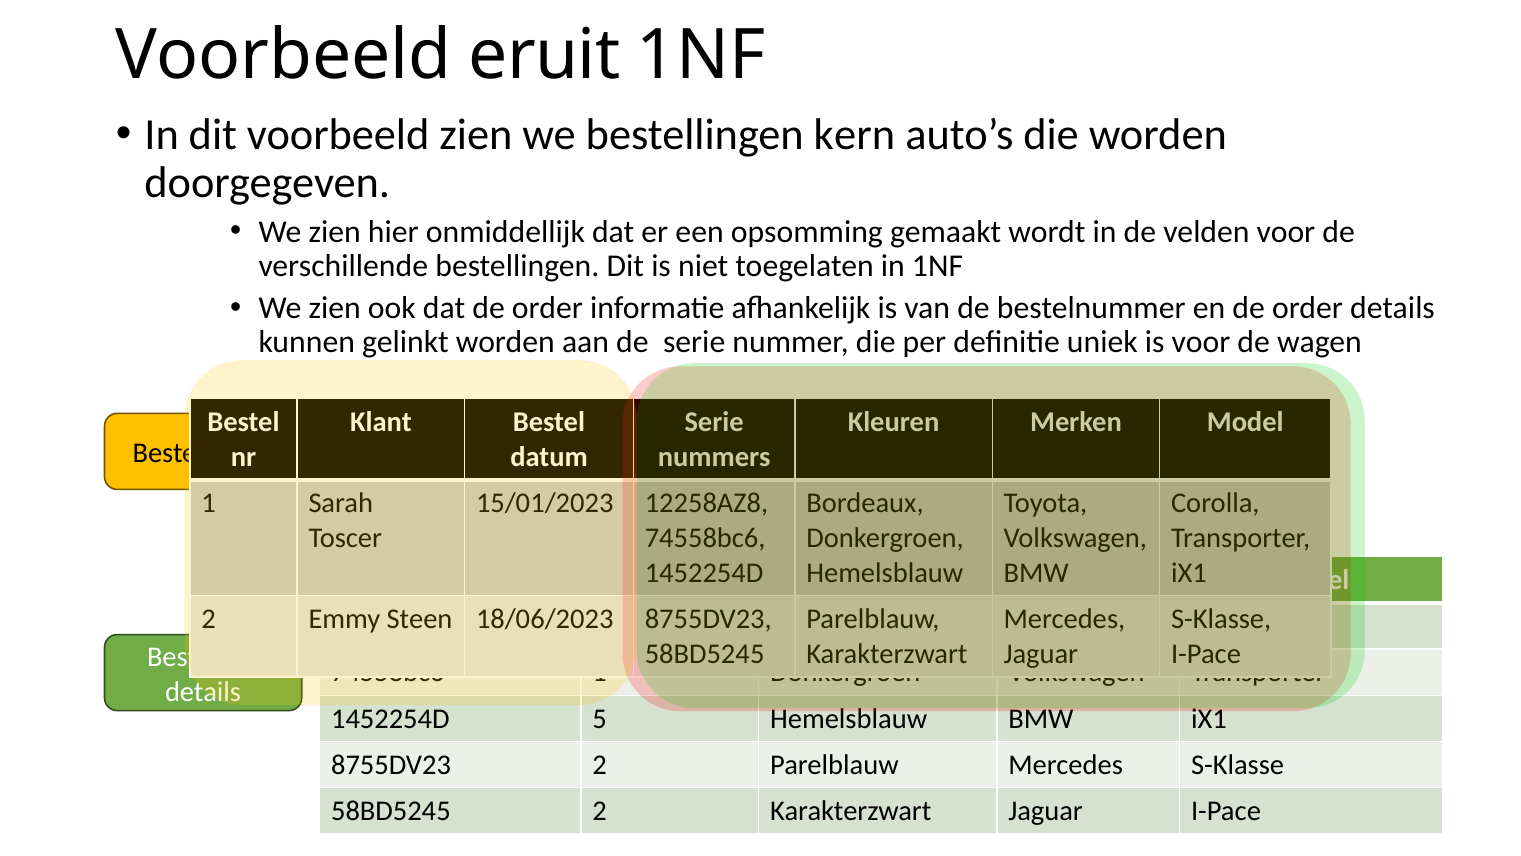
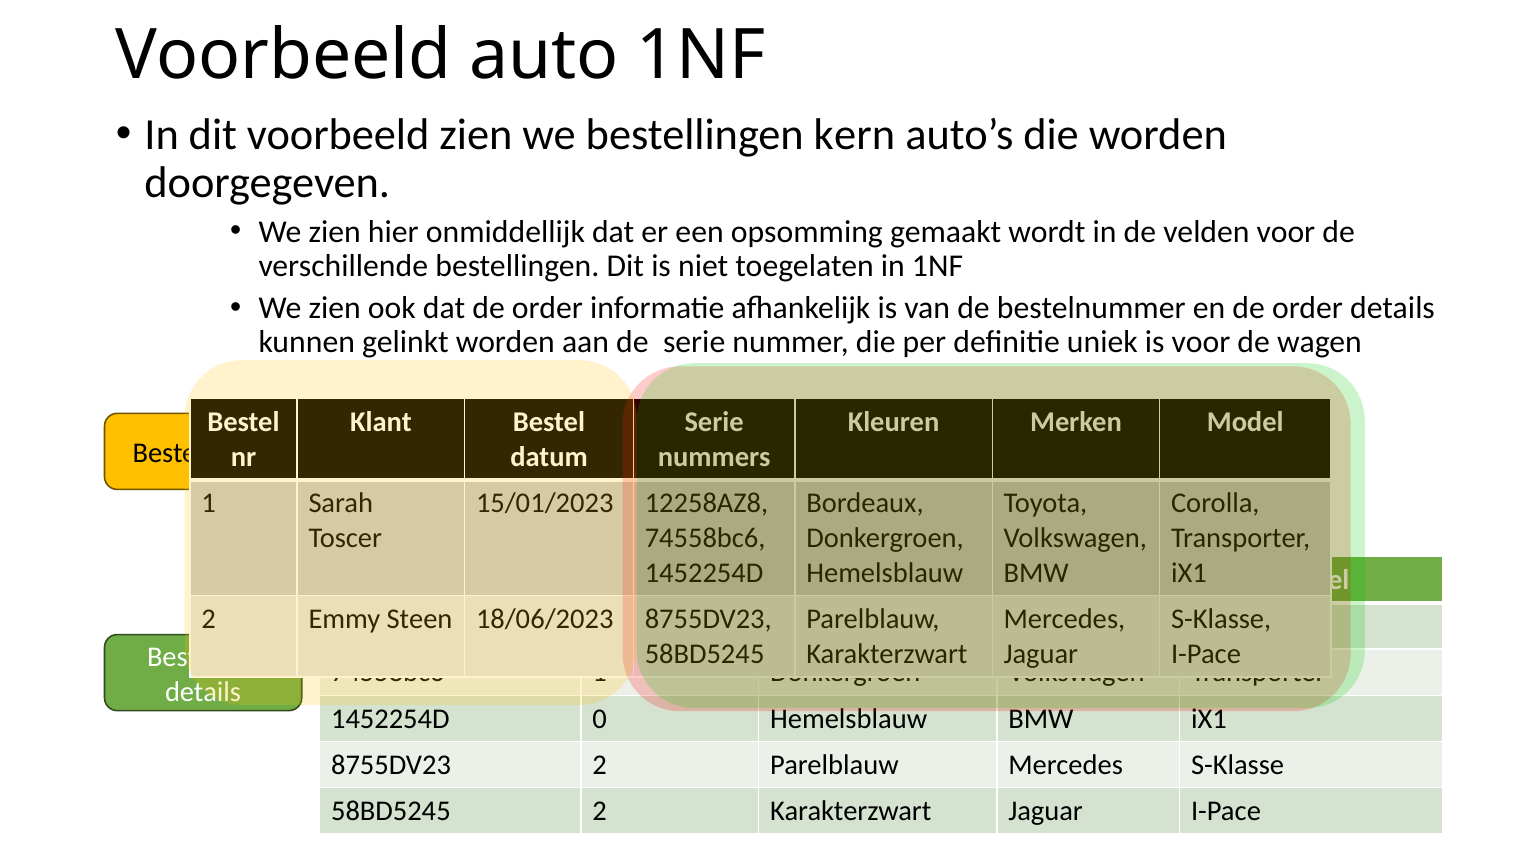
eruit: eruit -> auto (544, 55)
5: 5 -> 0 (600, 718)
